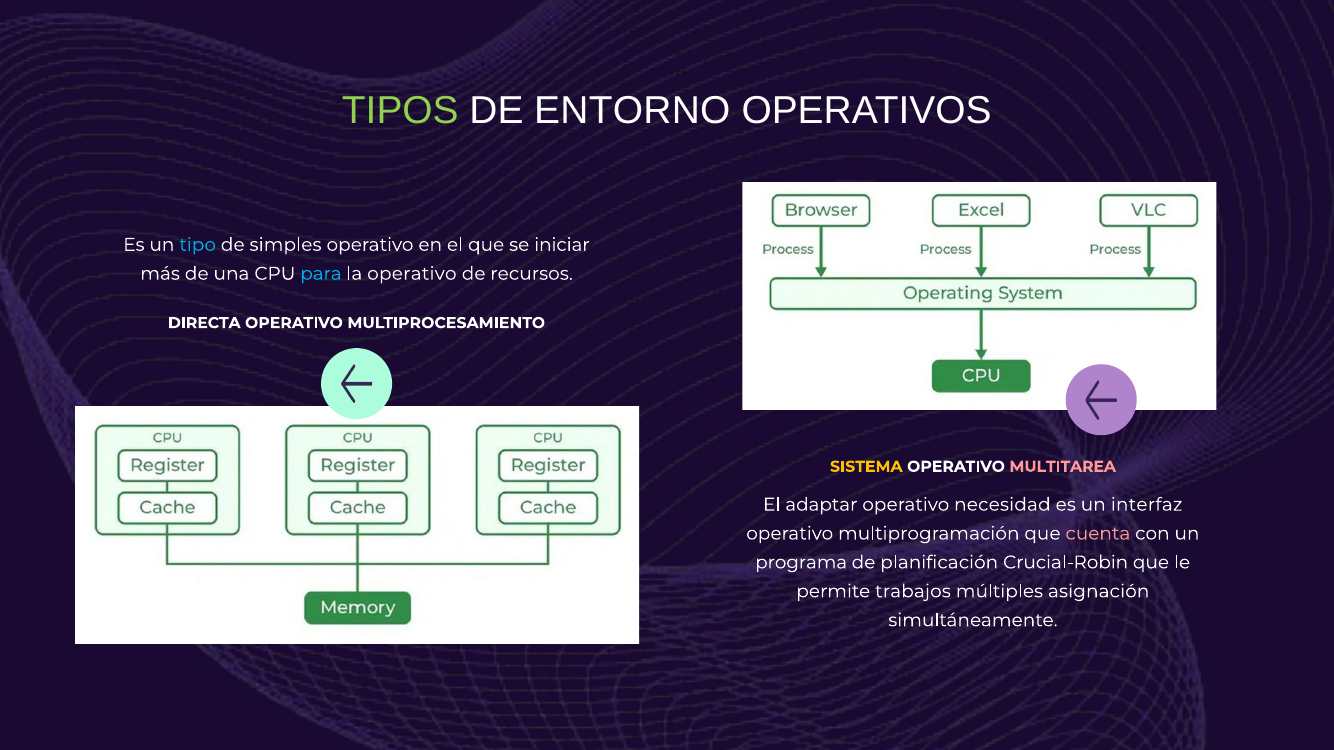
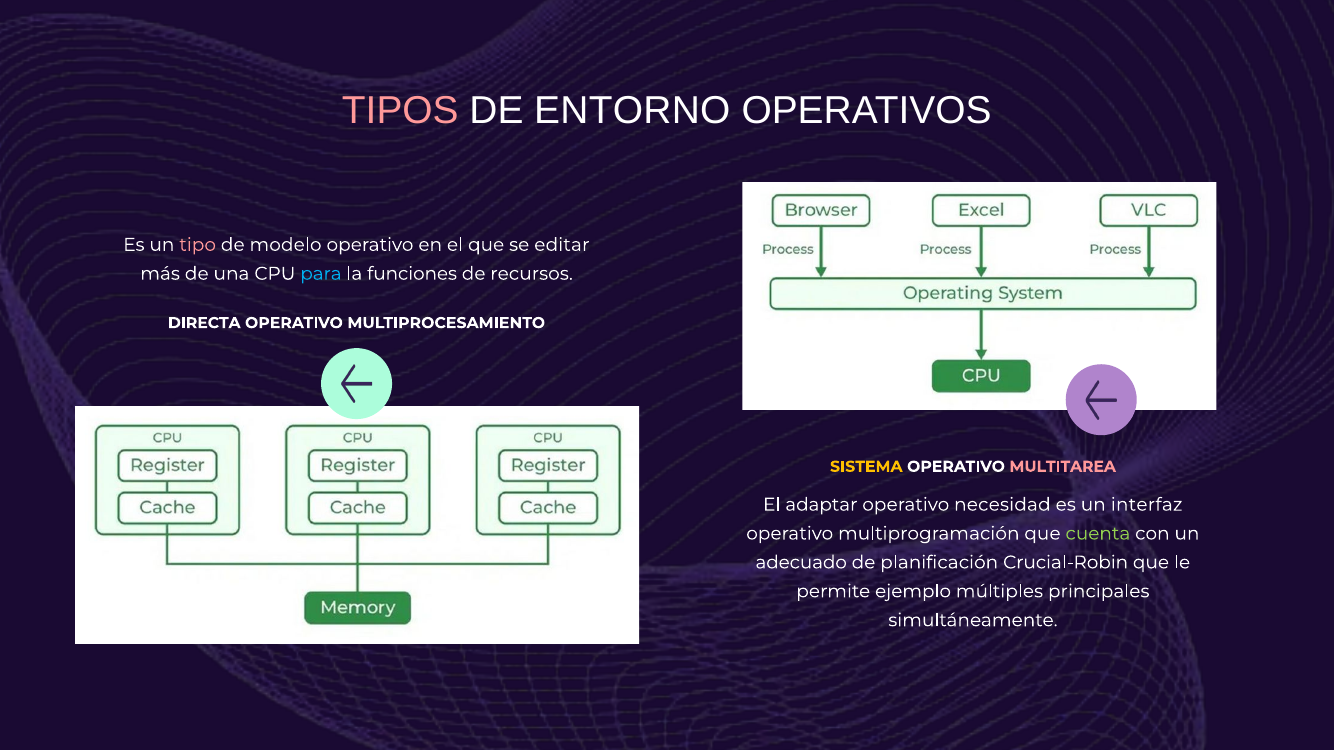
TIPOS colour: light green -> pink (400, 111)
tipo colour: light blue -> pink (198, 245)
simples: simples -> modelo (286, 245)
iniciar: iniciar -> editar (562, 245)
la operativo: operativo -> funciones (412, 274)
cuenta colour: pink -> light green (1098, 534)
programa: programa -> adecuado (801, 563)
trabajos: trabajos -> ejemplo (913, 592)
asignación: asignación -> principales (1099, 592)
